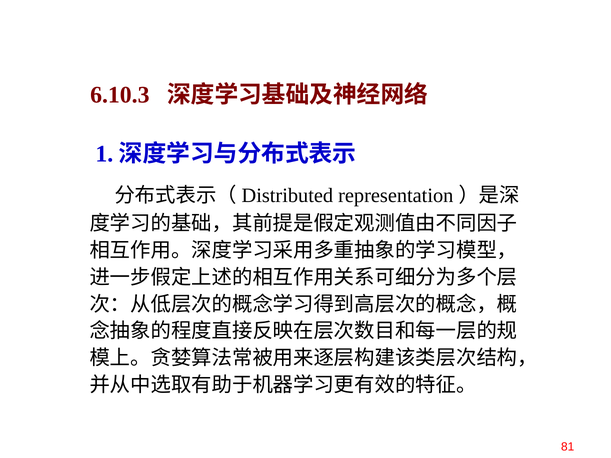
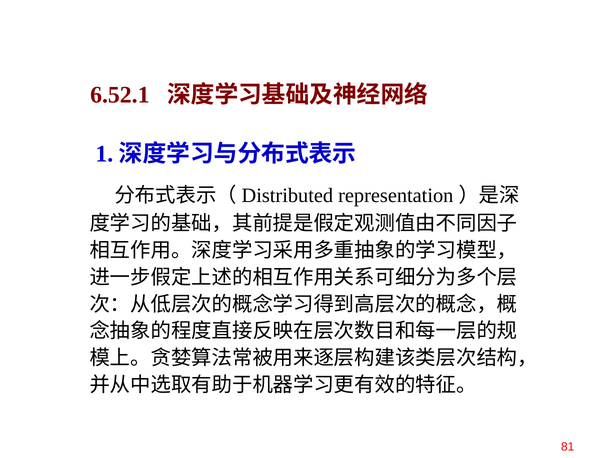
6.10.3: 6.10.3 -> 6.52.1 (120, 95)
